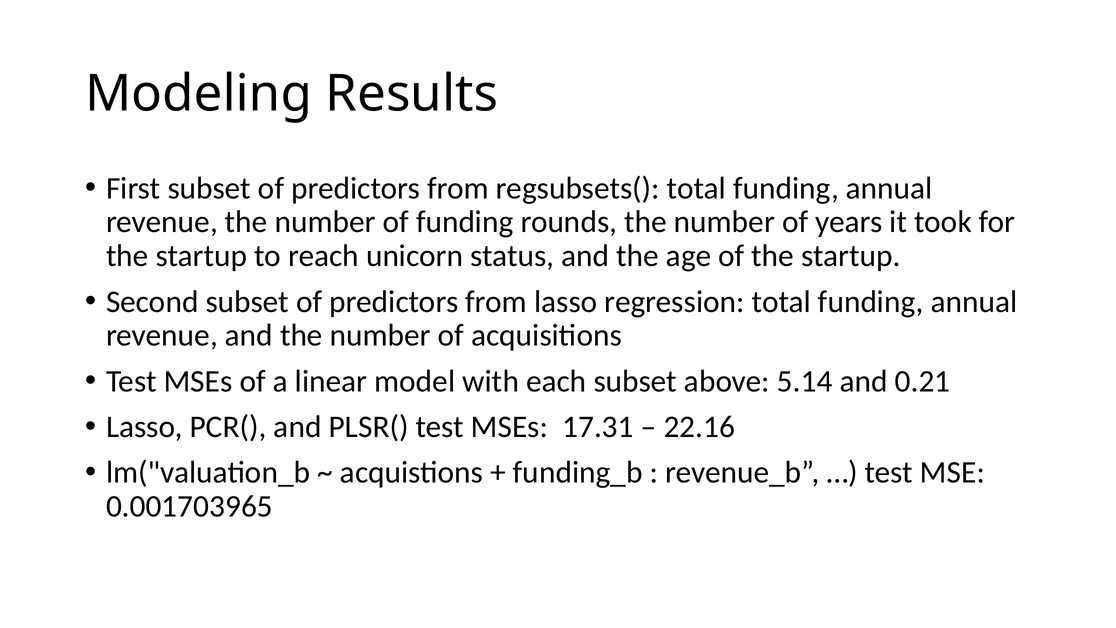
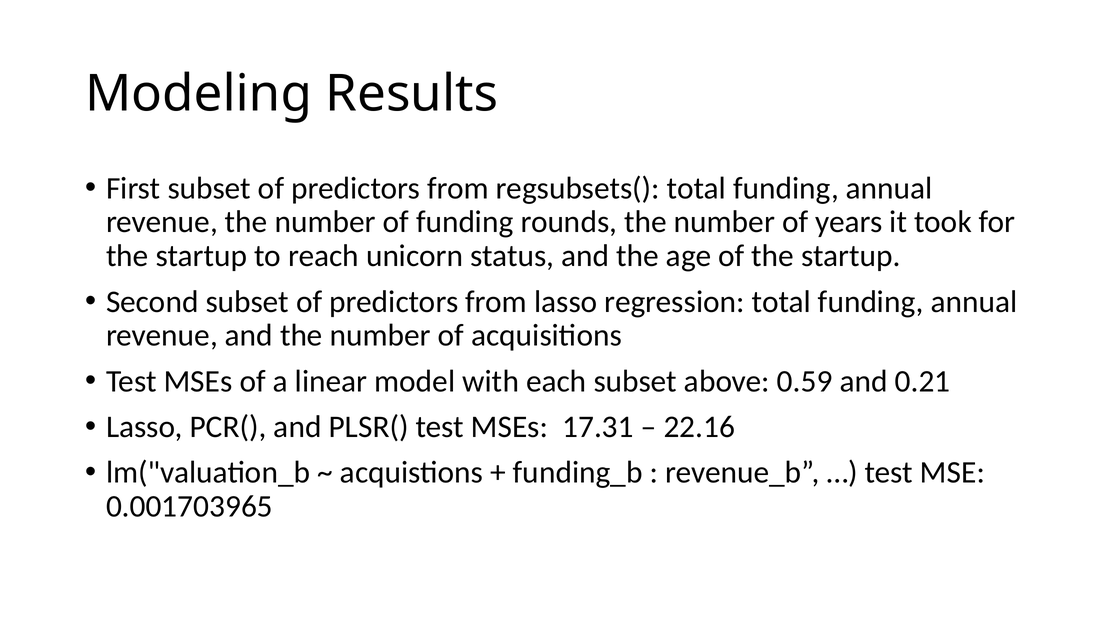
5.14: 5.14 -> 0.59 (805, 381)
